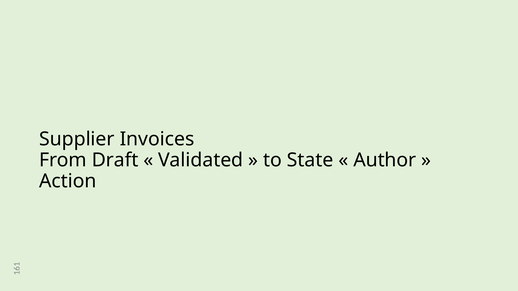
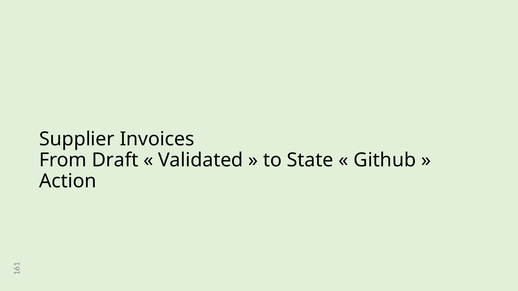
Author: Author -> Github (385, 160)
